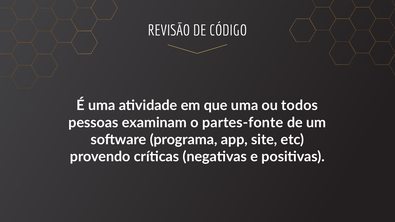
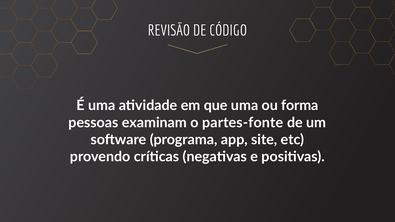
todos: todos -> forma (300, 106)
